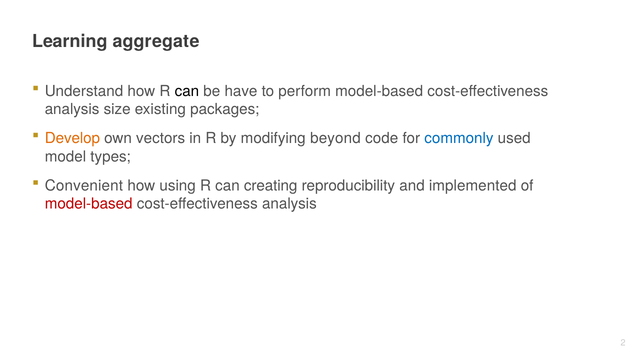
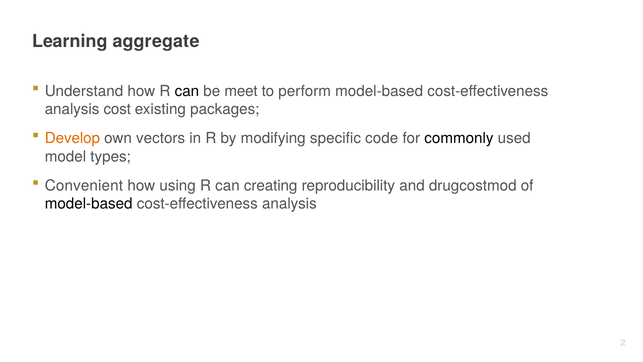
have: have -> meet (241, 91)
size: size -> cost (117, 109)
beyond: beyond -> specific (336, 138)
commonly colour: blue -> black (459, 138)
implemented: implemented -> drugcostmod (473, 185)
model-based colour: red -> black (89, 204)
